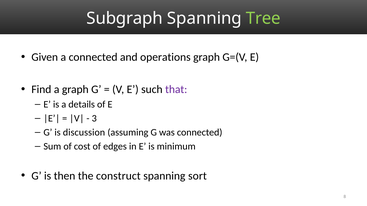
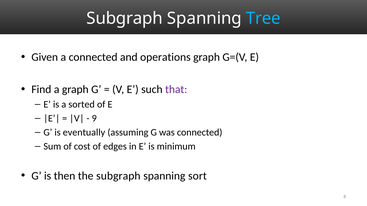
Tree colour: light green -> light blue (263, 18)
details: details -> sorted (82, 105)
3: 3 -> 9 (94, 119)
discussion: discussion -> eventually (84, 133)
the construct: construct -> subgraph (118, 176)
